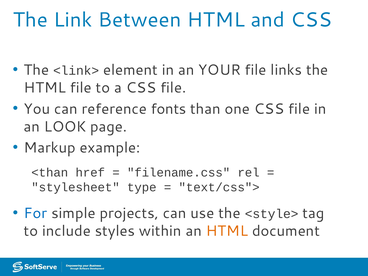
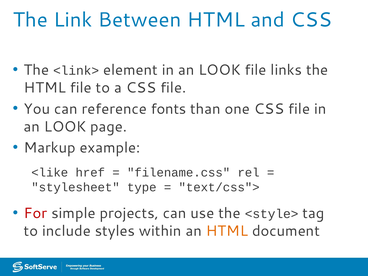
element in an YOUR: YOUR -> LOOK (220, 70)
<than: <than -> <like (50, 173)
For colour: blue -> red (35, 213)
